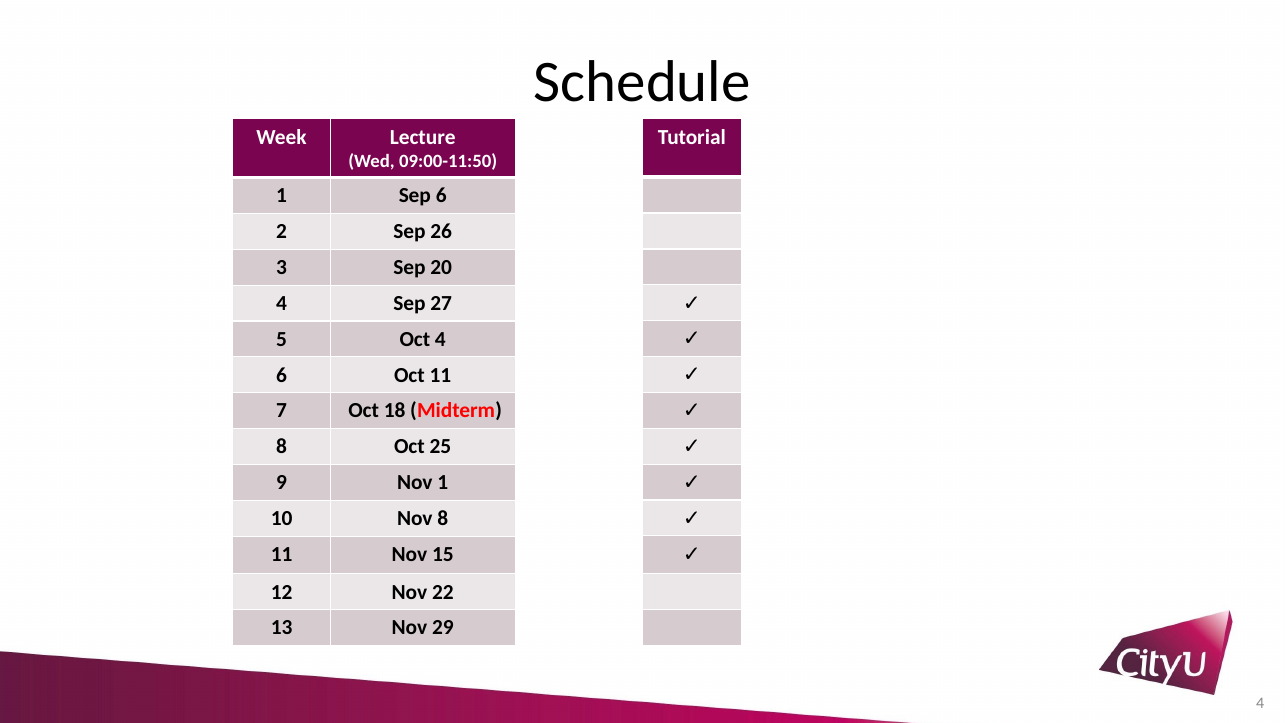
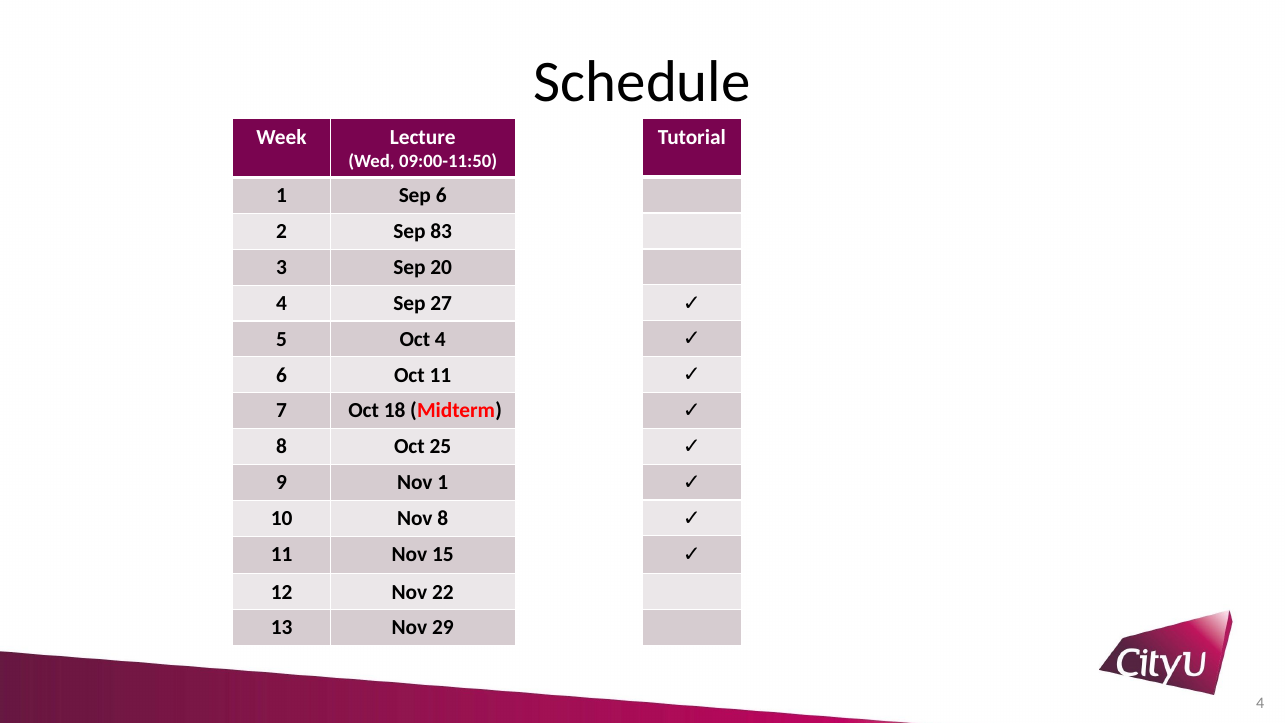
26: 26 -> 83 (441, 232)
